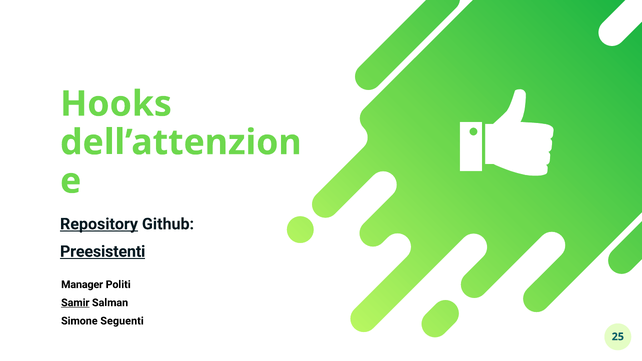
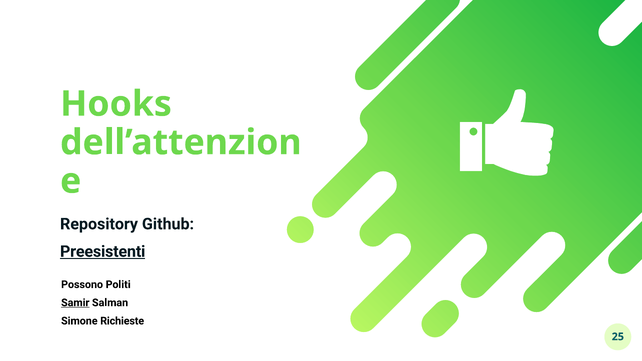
Repository underline: present -> none (99, 224)
Manager: Manager -> Possono (82, 285)
Seguenti: Seguenti -> Richieste (122, 321)
